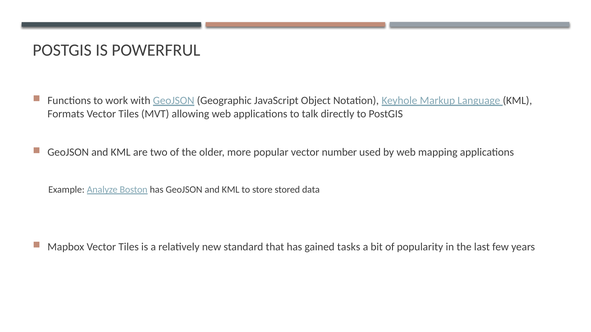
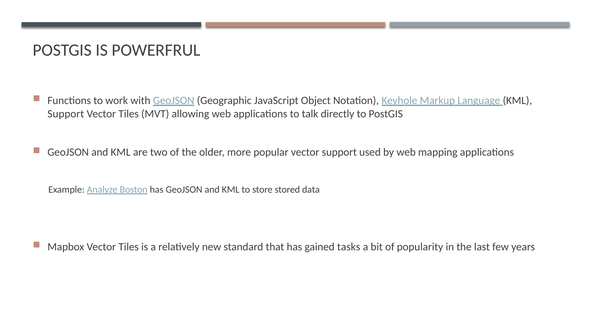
Formats: Formats -> Support (66, 114)
vector number: number -> support (339, 153)
